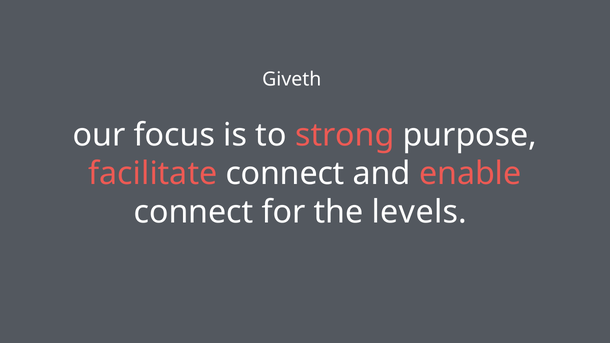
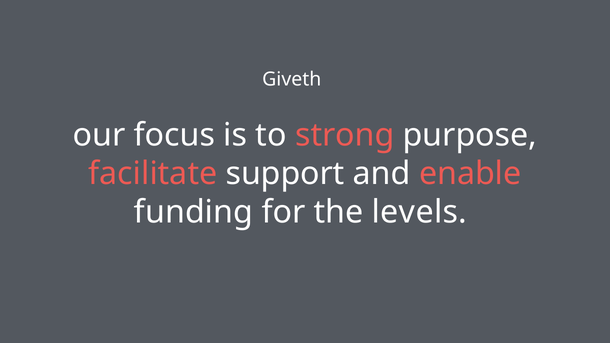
facilitate connect: connect -> support (285, 174)
connect: connect -> funding (193, 212)
